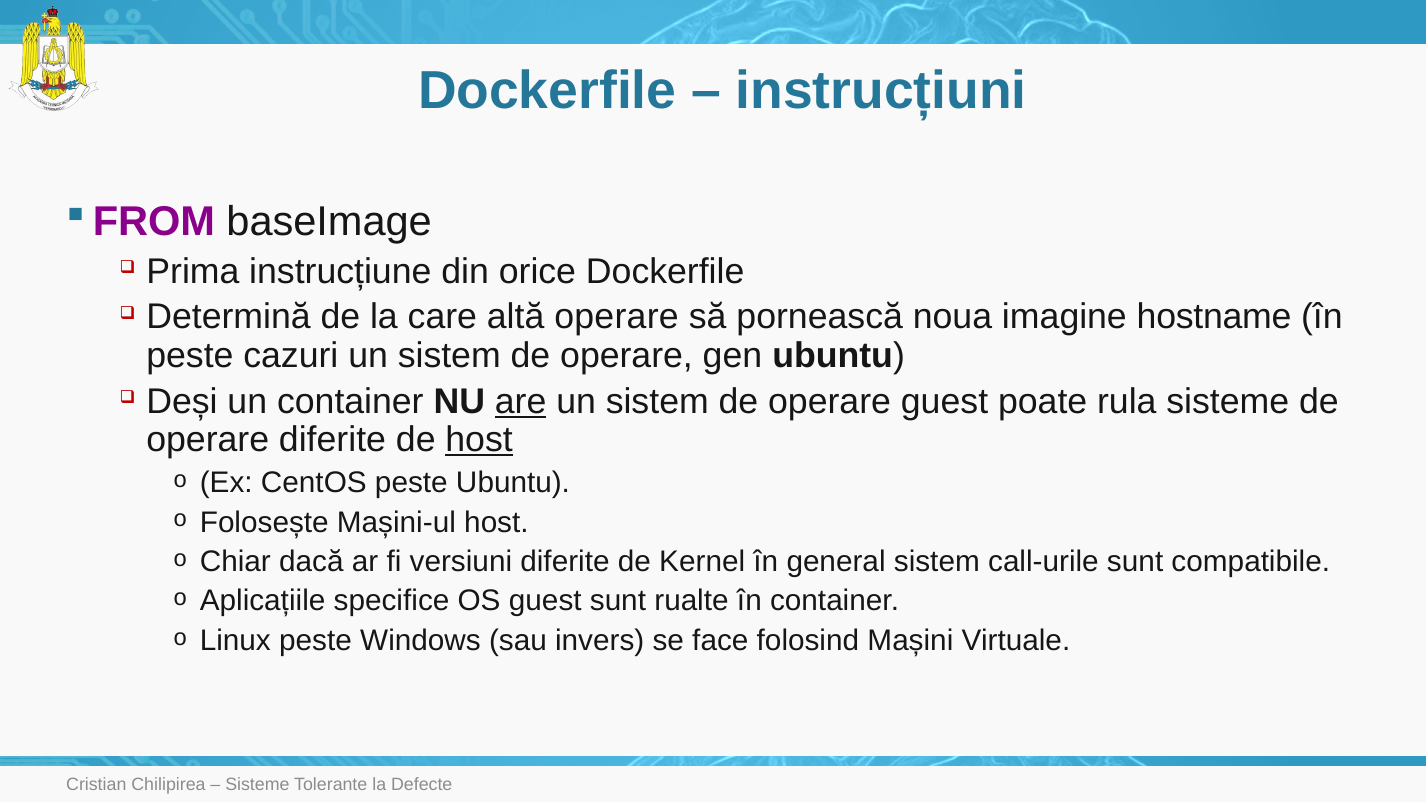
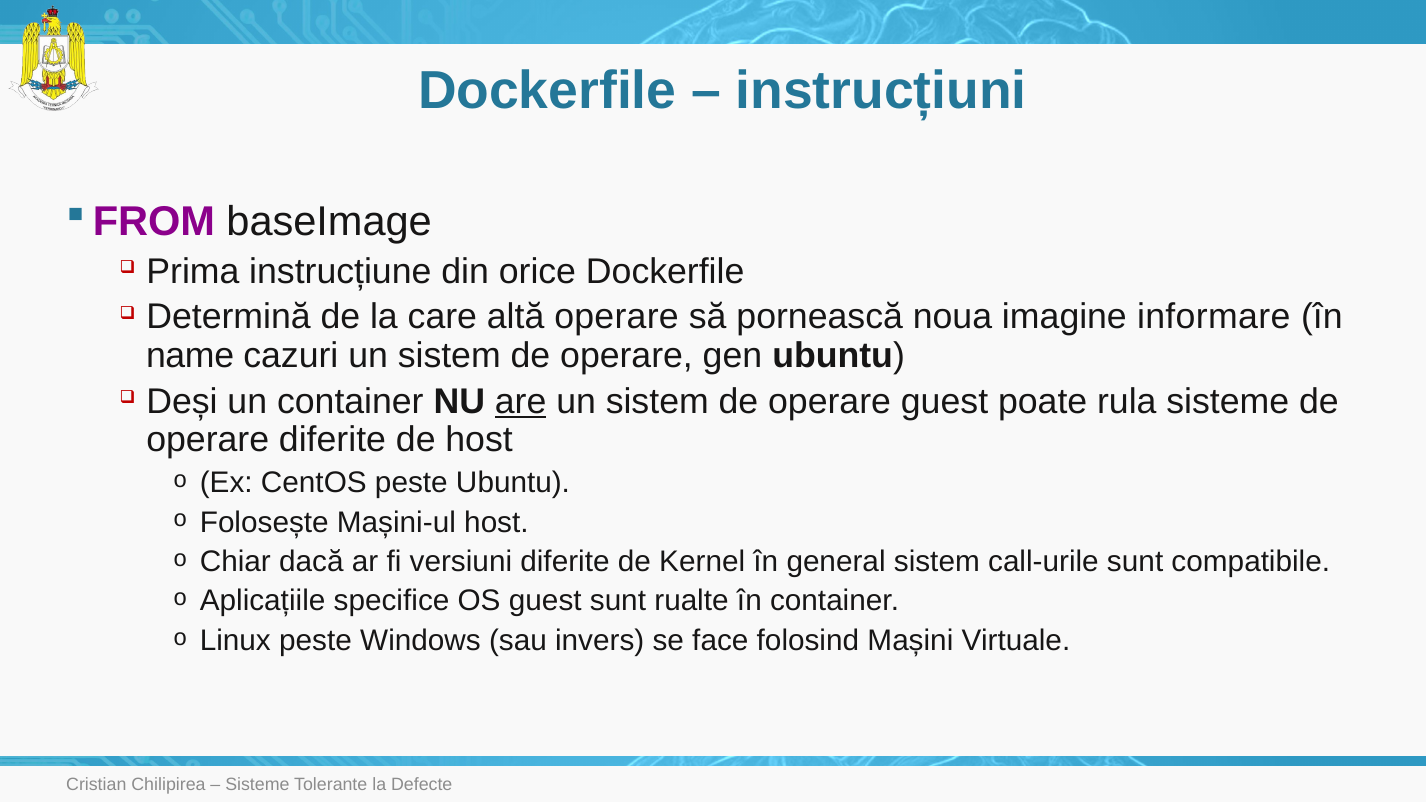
hostname: hostname -> informare (1214, 317)
peste: peste -> name (190, 356)
host underline: present -> none (479, 440)
